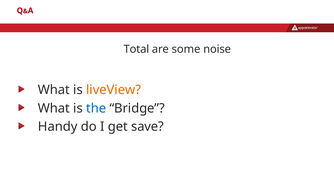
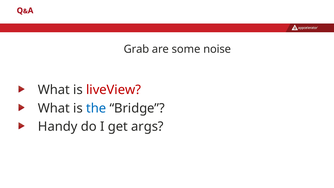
Total: Total -> Grab (136, 49)
liveView colour: orange -> red (114, 90)
save: save -> args (147, 127)
